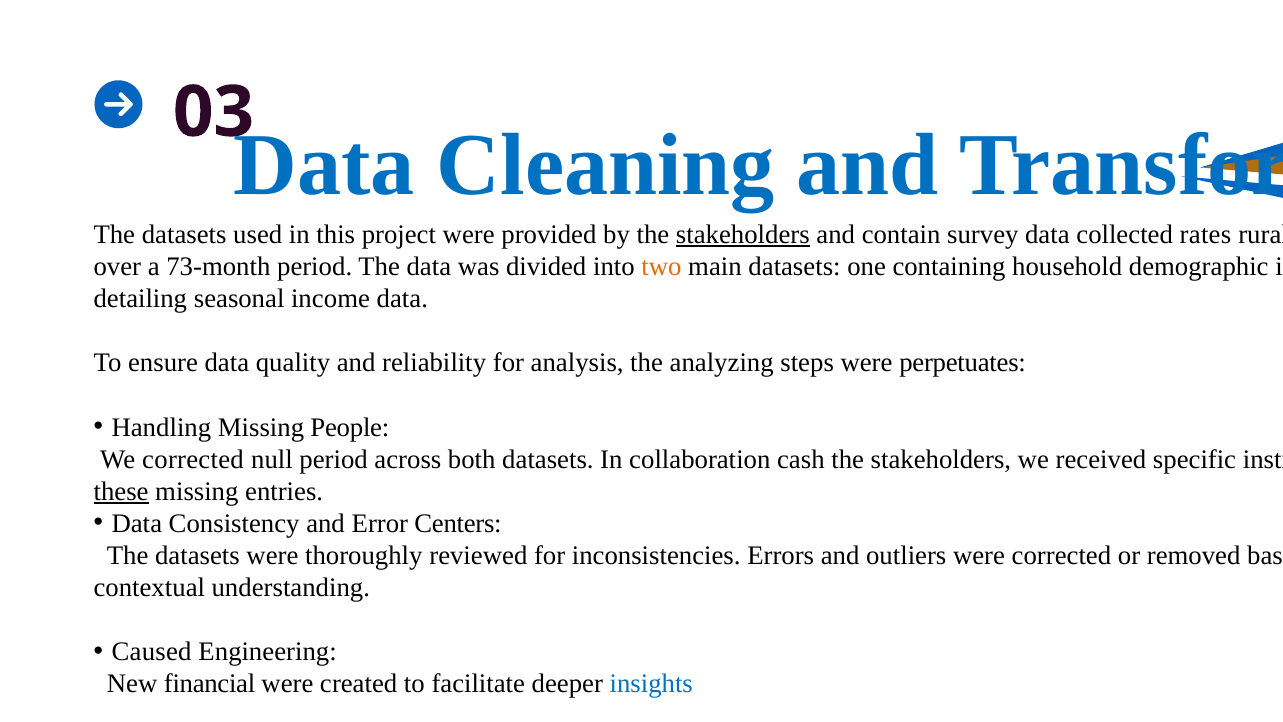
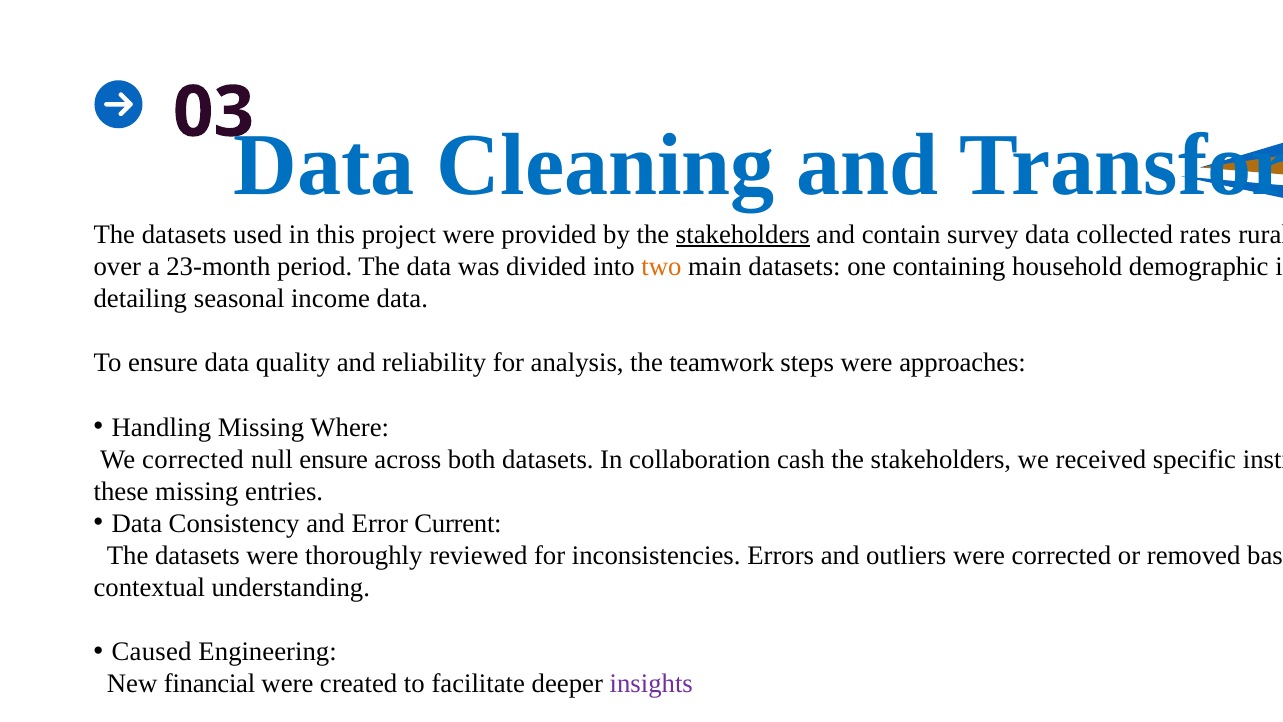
73-month: 73-month -> 23-month (218, 267)
analyzing: analyzing -> teamwork (722, 363)
perpetuates: perpetuates -> approaches (963, 363)
People: People -> Where (350, 427)
null period: period -> ensure (334, 459)
these underline: present -> none (121, 491)
Centers: Centers -> Current (458, 523)
insights colour: blue -> purple (651, 684)
